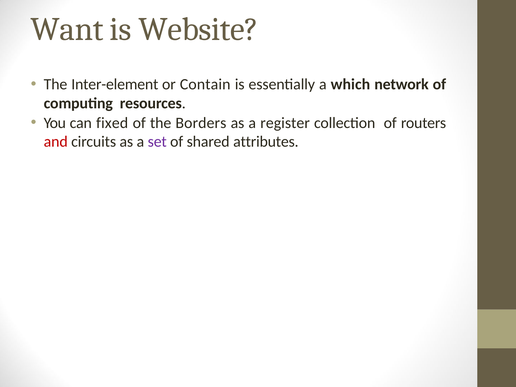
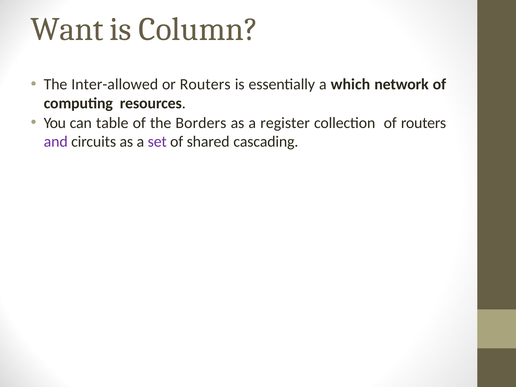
Website: Website -> Column (198, 29)
Inter-element: Inter-element -> Inter-allowed (115, 84)
or Contain: Contain -> Routers (205, 84)
fixed: fixed -> table (112, 123)
and colour: red -> purple (56, 142)
attributes: attributes -> cascading (266, 142)
